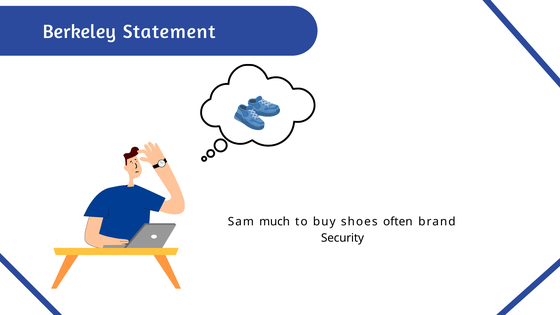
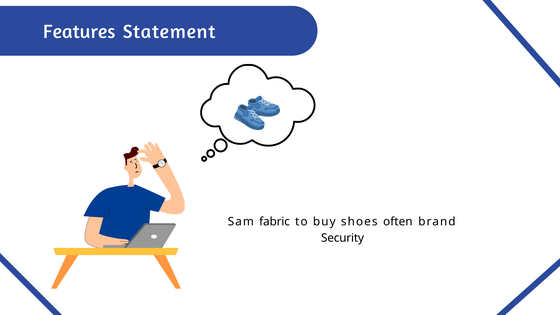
Berkeley: Berkeley -> Features (79, 32)
much: much -> fabric (275, 222)
